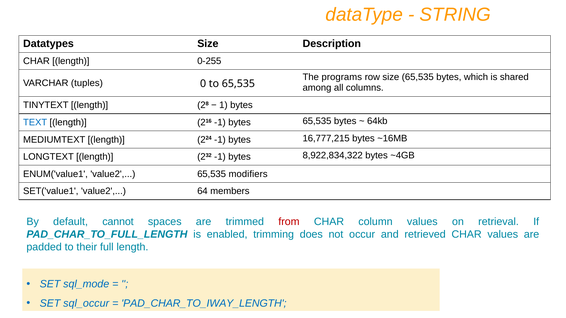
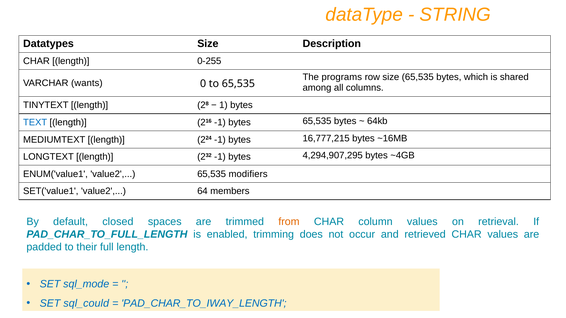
tuples: tuples -> wants (87, 83)
8,922,834,322: 8,922,834,322 -> 4,294,907,295 (333, 156)
cannot: cannot -> closed (118, 222)
from colour: red -> orange (289, 222)
sql_occur: sql_occur -> sql_could (86, 304)
